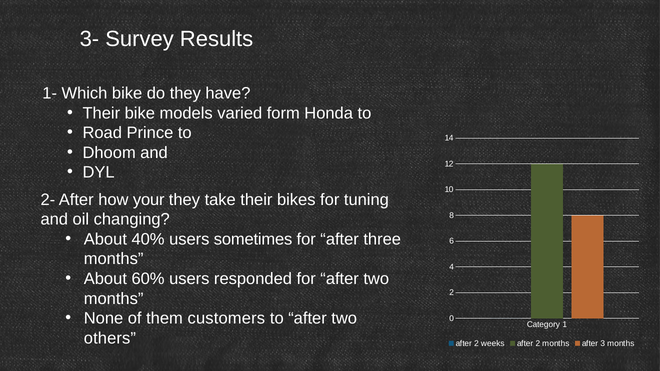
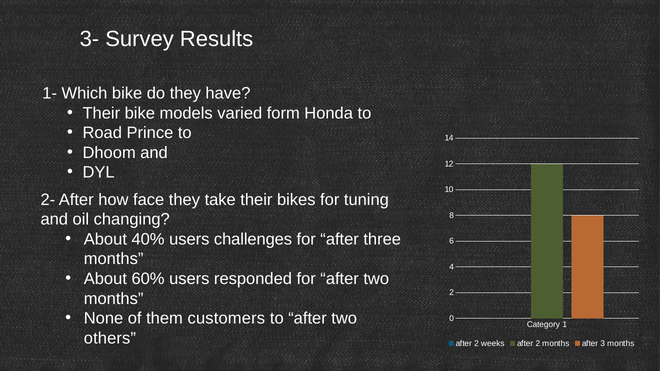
your: your -> face (149, 200)
sometimes: sometimes -> challenges (253, 239)
